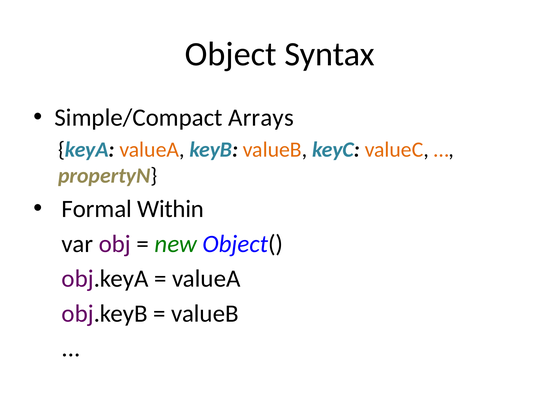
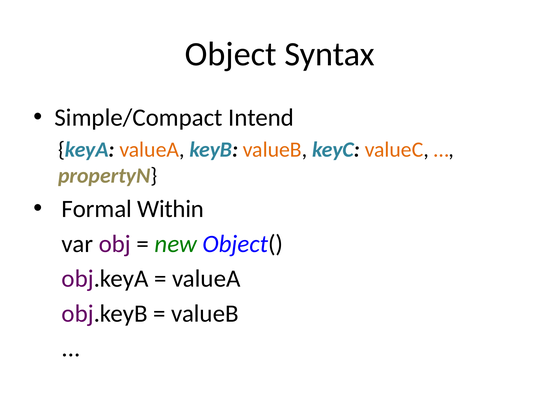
Arrays: Arrays -> Intend (261, 117)
